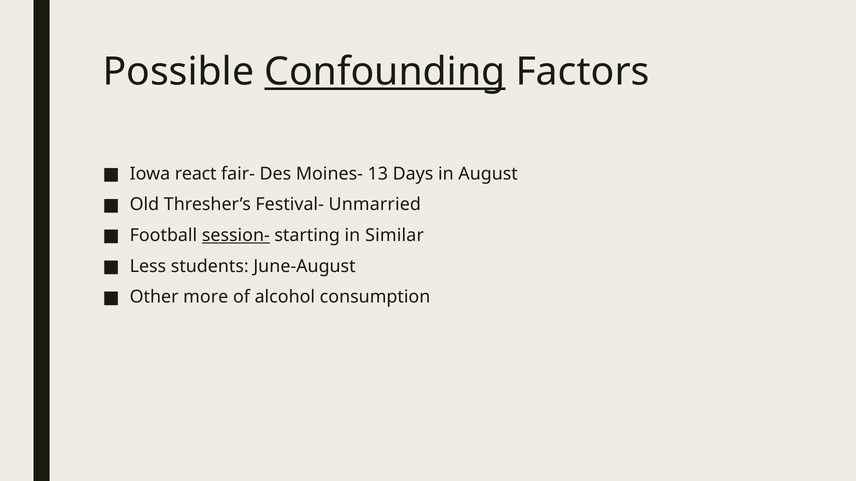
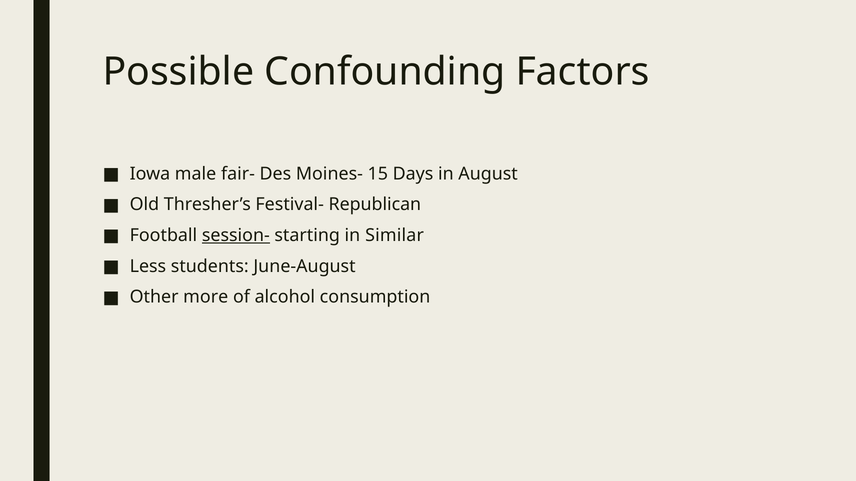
Confounding underline: present -> none (385, 72)
react: react -> male (196, 174)
13: 13 -> 15 (378, 174)
Unmarried: Unmarried -> Republican (375, 205)
